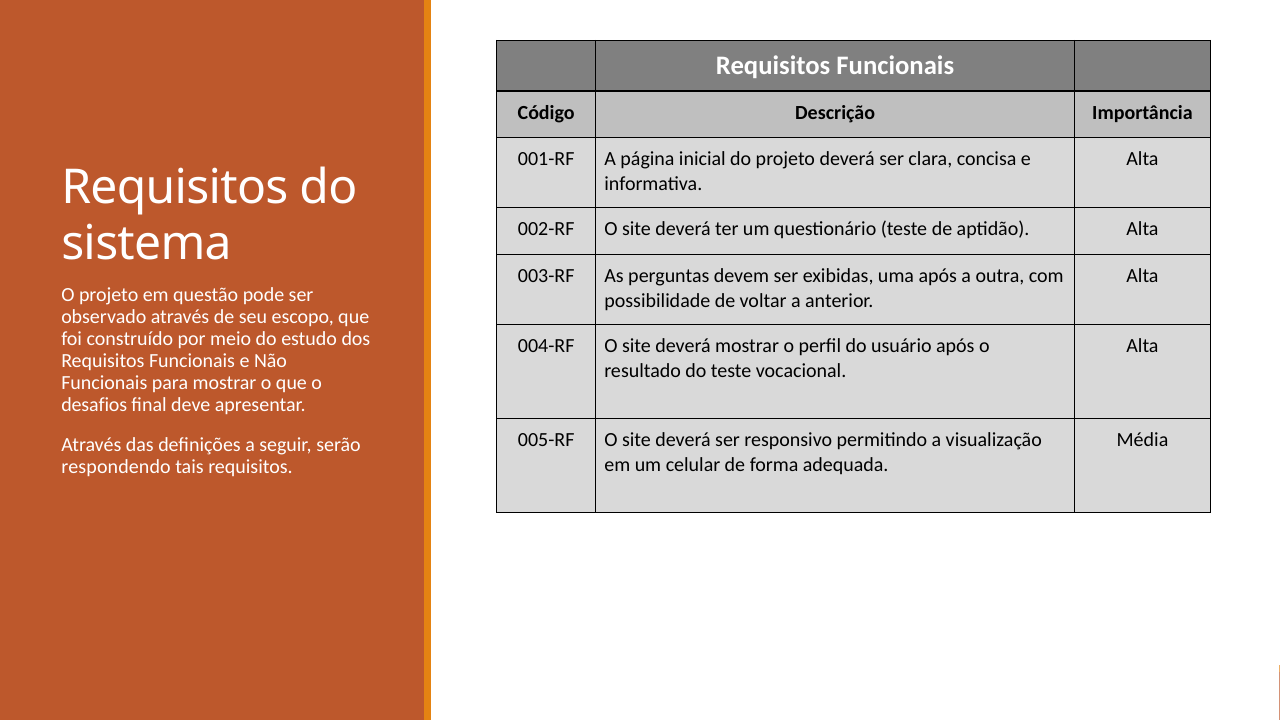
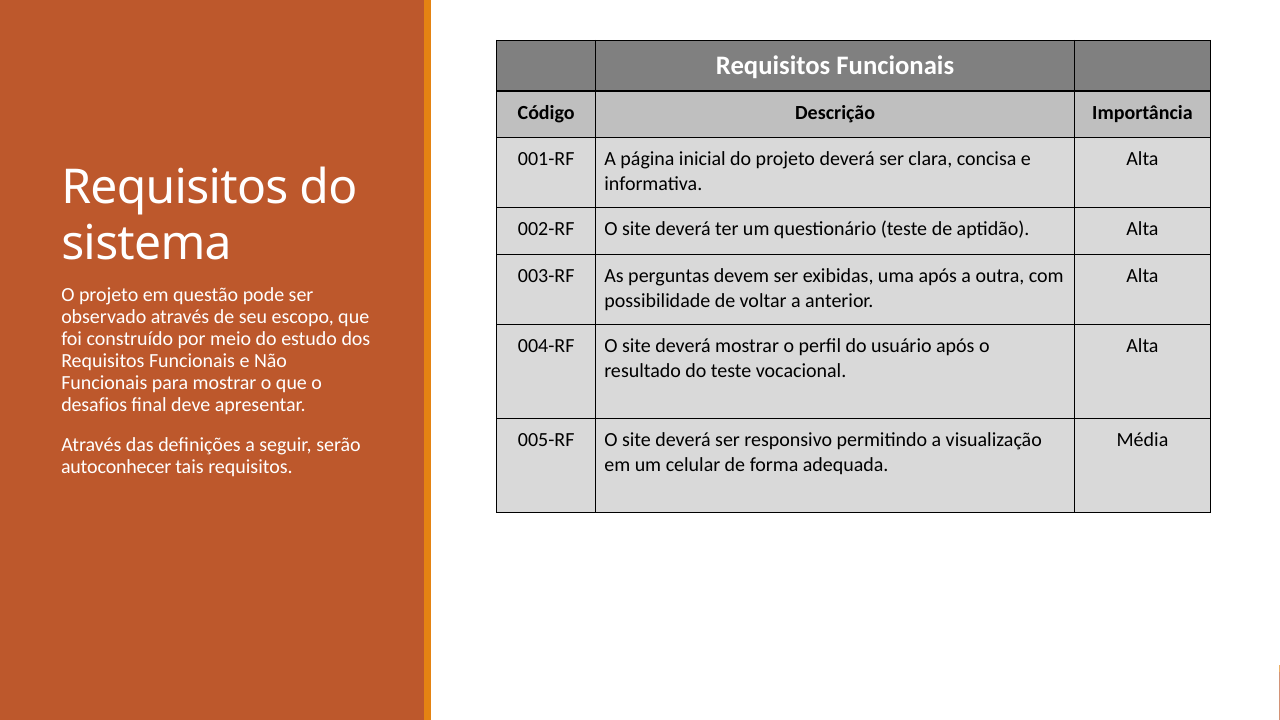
respondendo: respondendo -> autoconhecer (116, 467)
